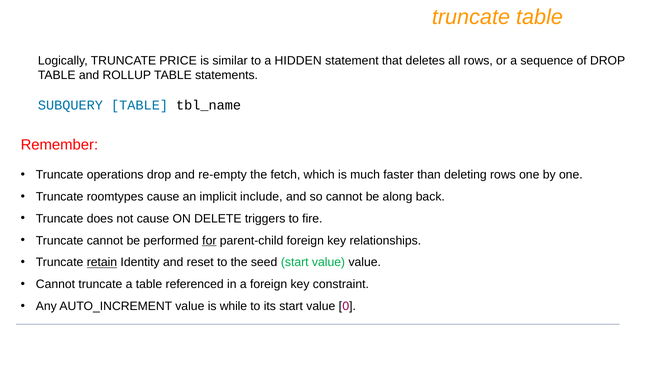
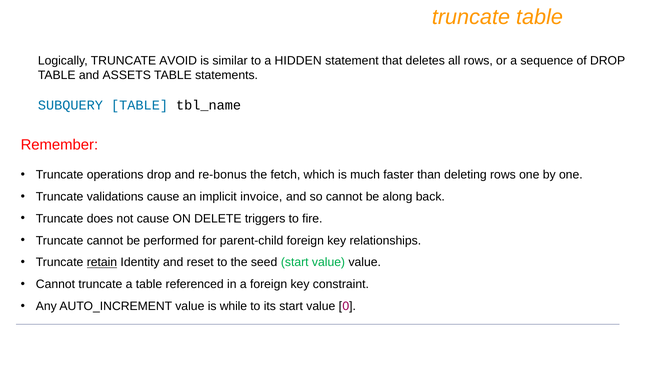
PRICE: PRICE -> AVOID (178, 61)
ROLLUP: ROLLUP -> ASSETS (127, 75)
re-empty: re-empty -> re-bonus (223, 175)
roomtypes: roomtypes -> validations (115, 197)
include: include -> invoice (261, 197)
for underline: present -> none (209, 241)
